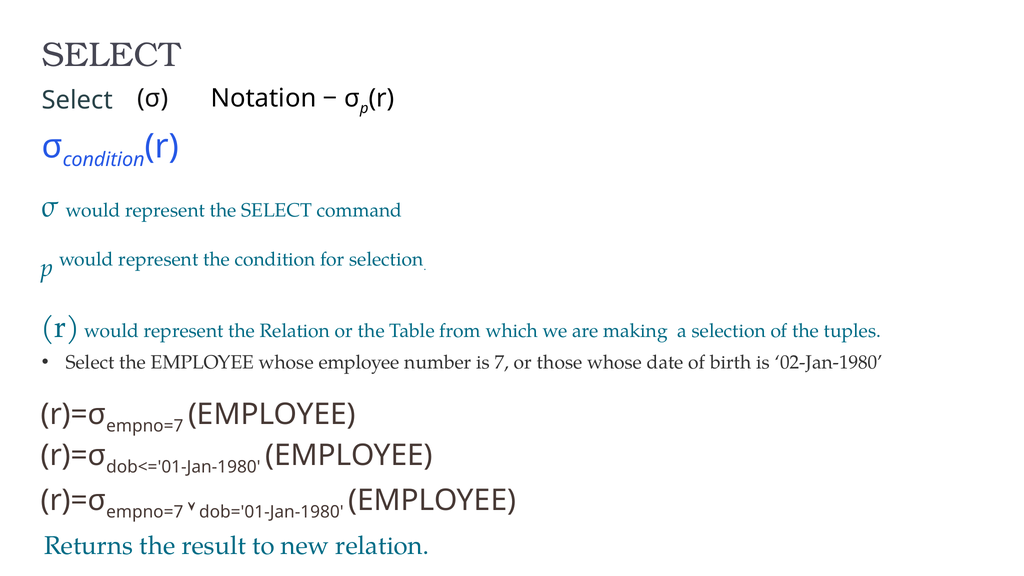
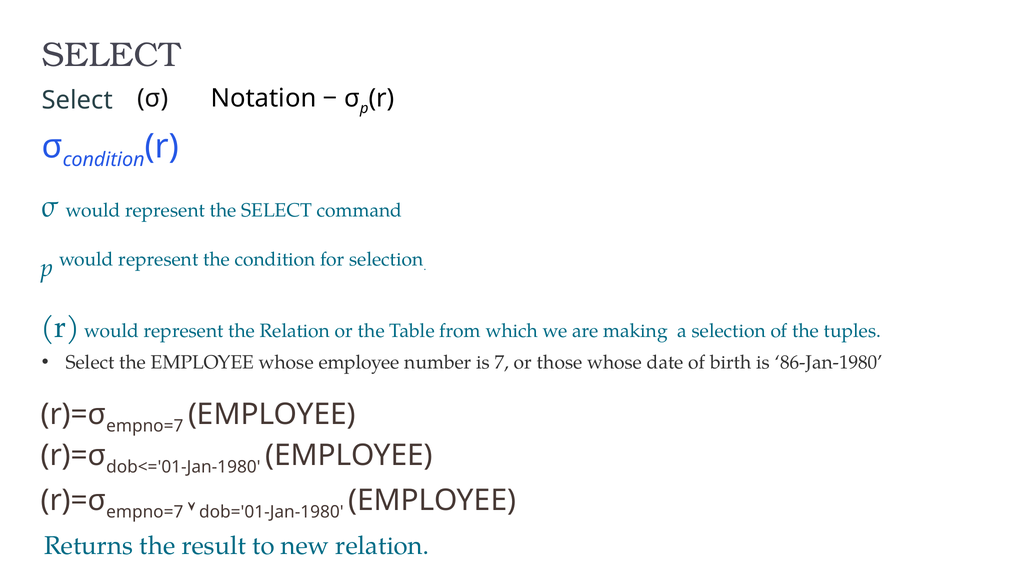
02-Jan-1980: 02-Jan-1980 -> 86-Jan-1980 (829, 362)
